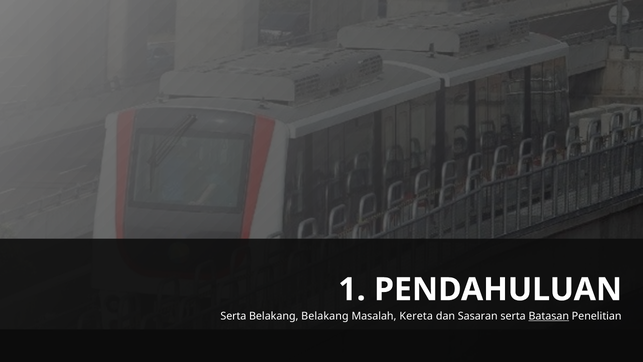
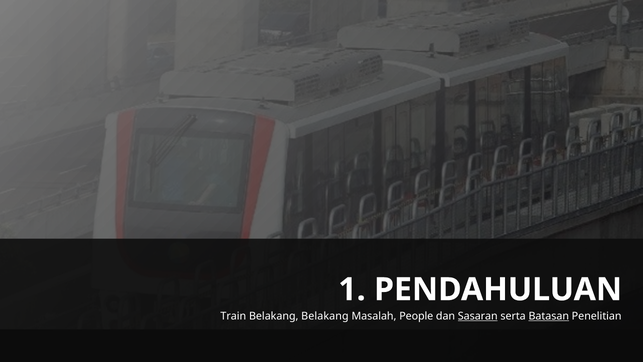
Serta: Serta -> Train (233, 316)
Kereta: Kereta -> People (416, 316)
Sasaran underline: none -> present (478, 316)
